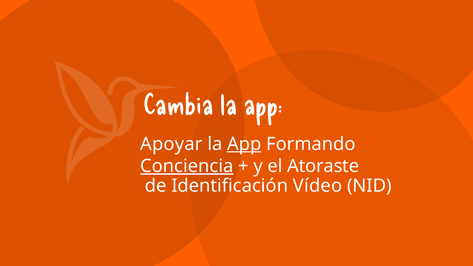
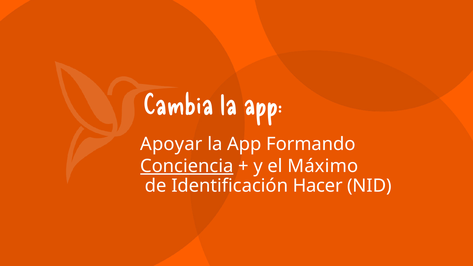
App underline: present -> none (244, 144)
Atoraste: Atoraste -> Máximo (323, 166)
Vídeo: Vídeo -> Hacer (318, 186)
